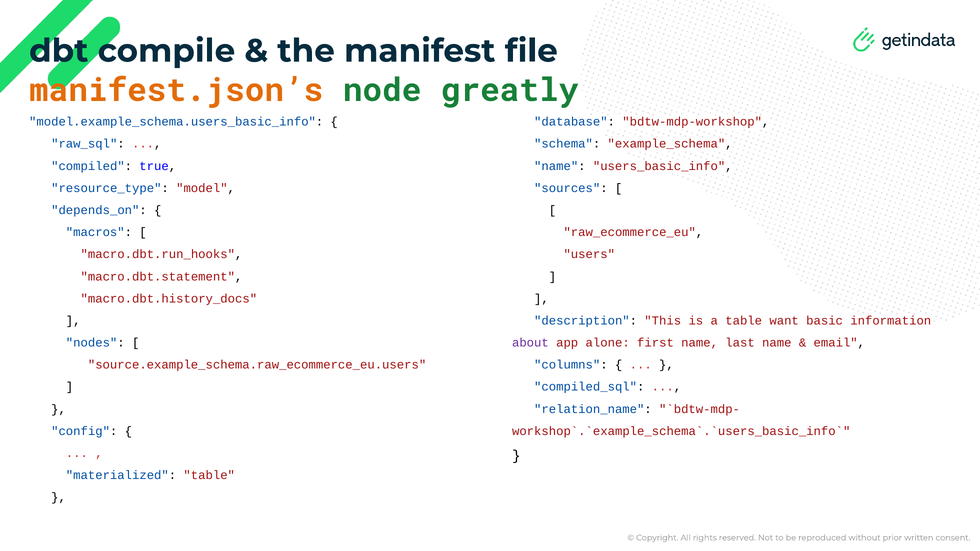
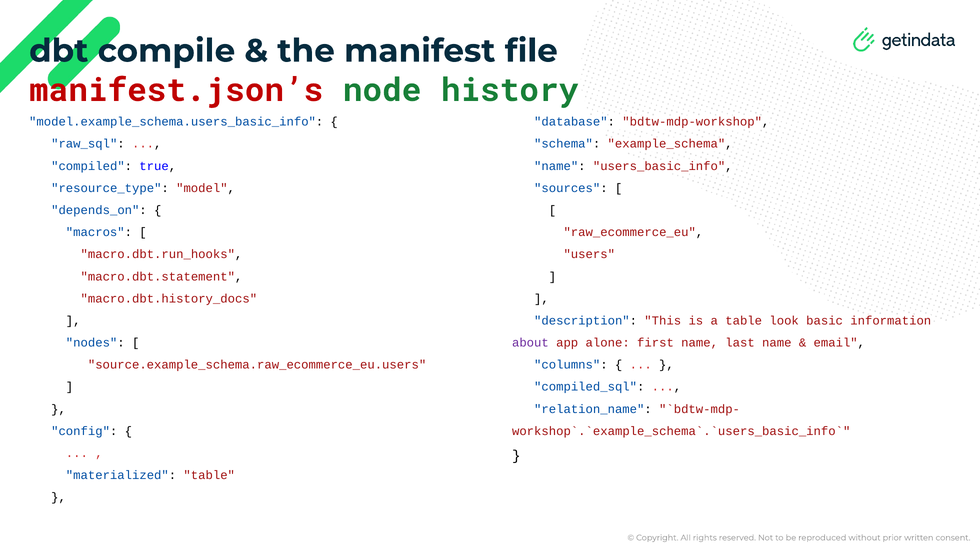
manifest.json’s colour: orange -> red (176, 90)
greatly: greatly -> history (510, 90)
want: want -> look (784, 321)
